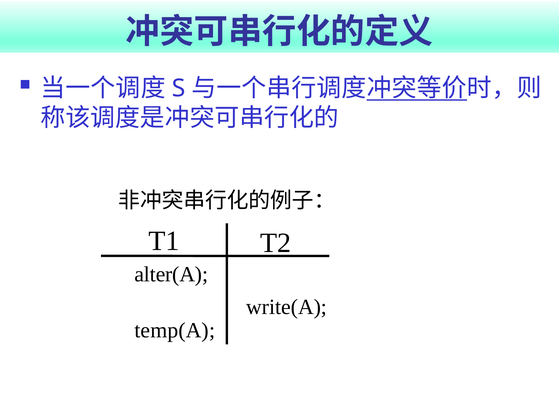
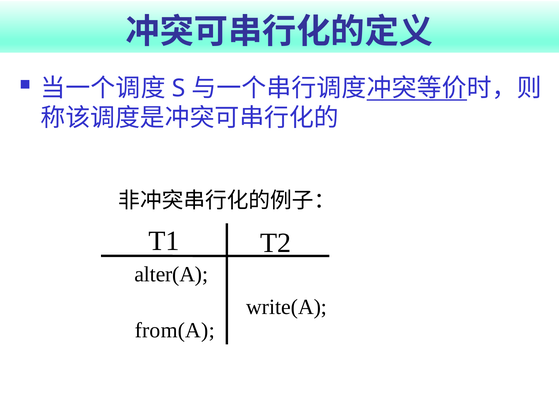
temp(A: temp(A -> from(A (175, 330)
